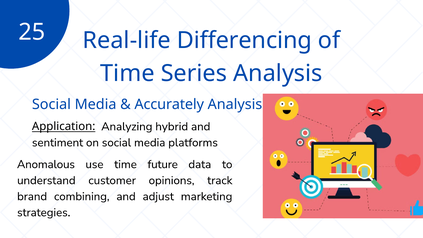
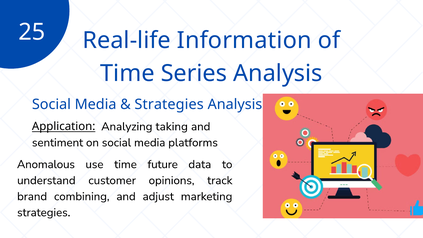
Differencing: Differencing -> Information (244, 40)
Accurately: Accurately -> Strategies (169, 104)
hybrid: hybrid -> taking (172, 126)
